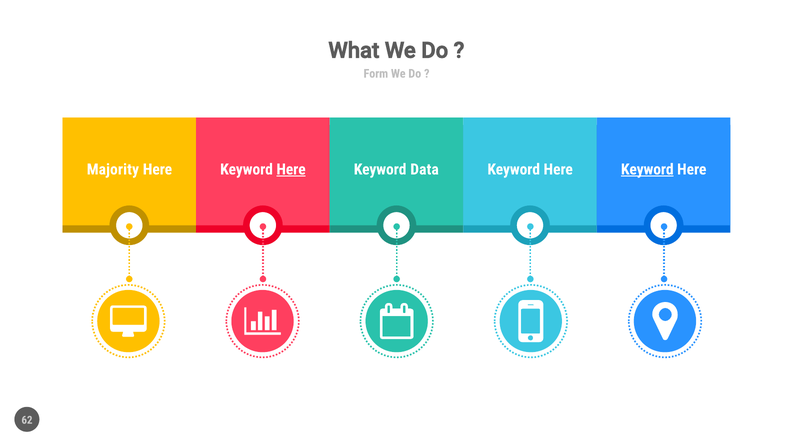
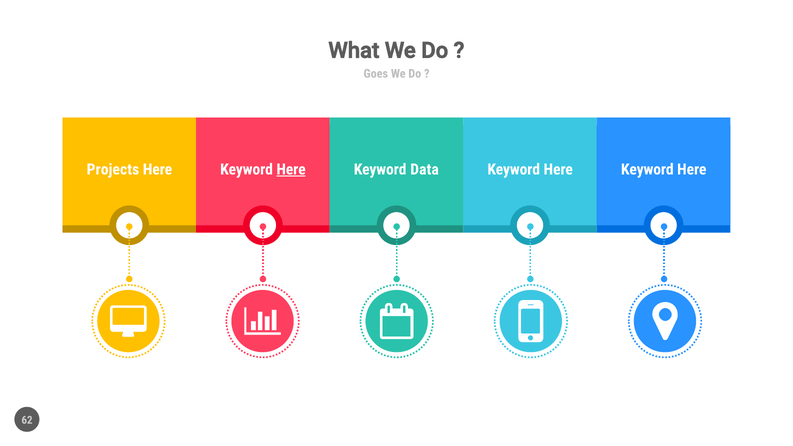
Form: Form -> Goes (376, 74)
Majority: Majority -> Projects (113, 169)
Keyword underline: present -> none (647, 169)
